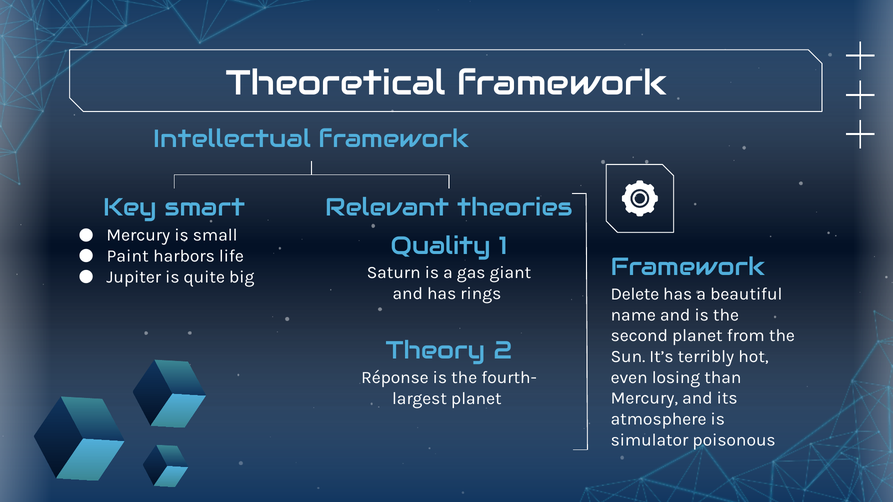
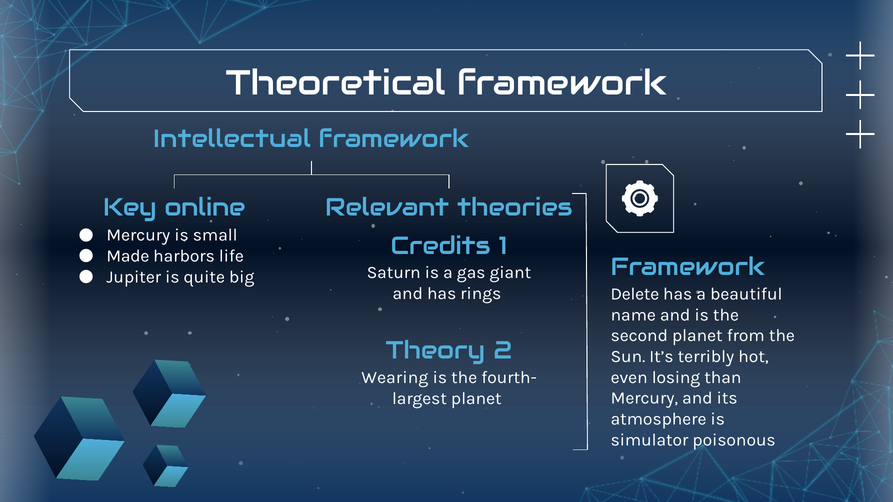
smart: smart -> online (205, 208)
Quality: Quality -> Credits (441, 246)
Paint: Paint -> Made (128, 256)
Réponse: Réponse -> Wearing (395, 378)
